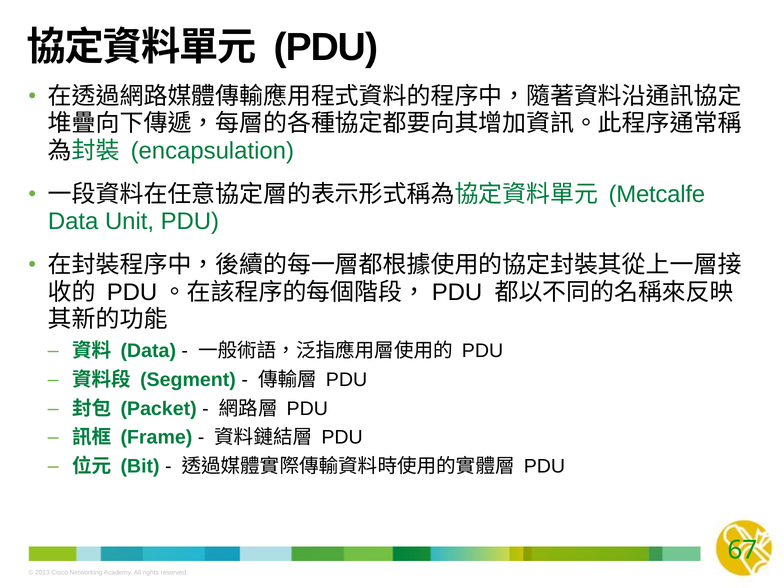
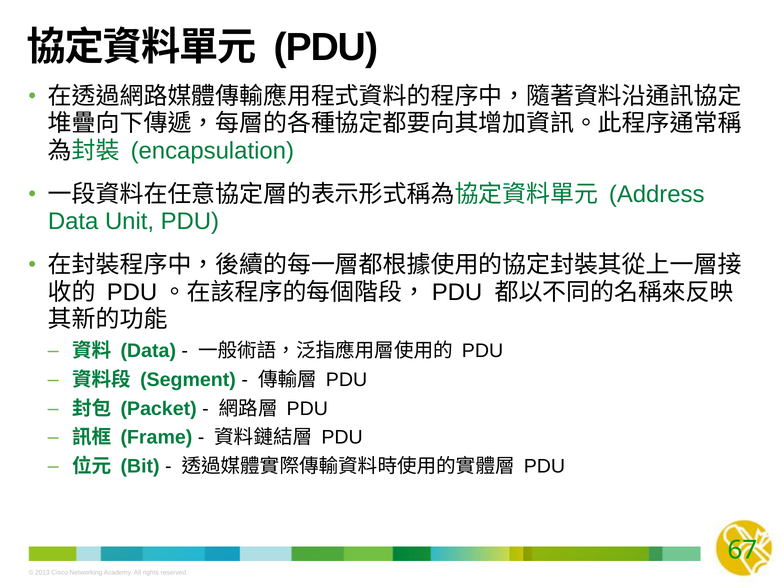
Metcalfe: Metcalfe -> Address (657, 194)
